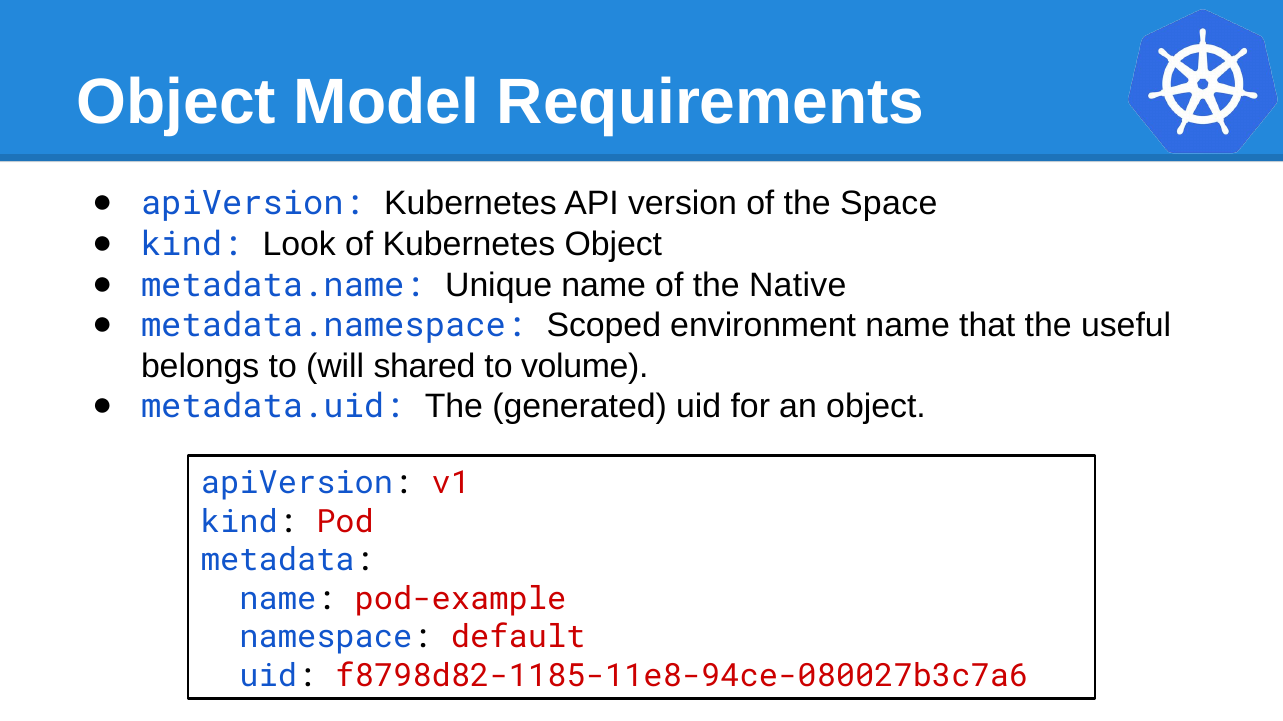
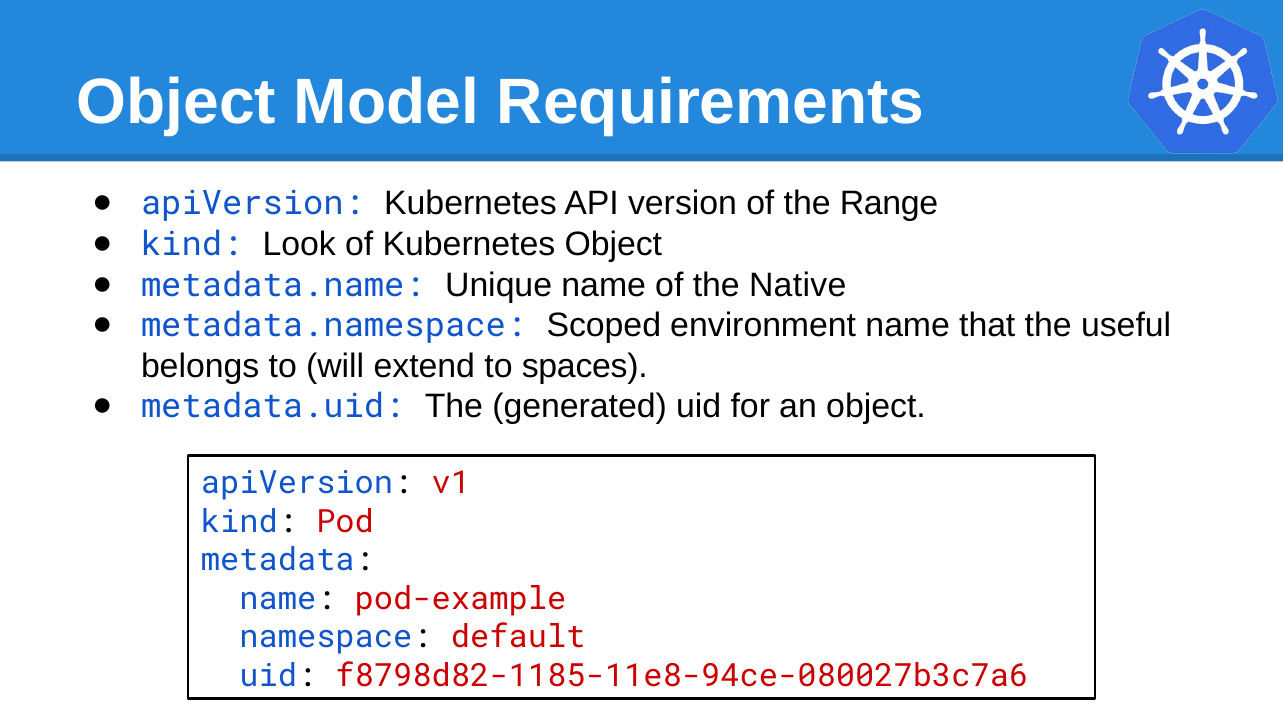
Space: Space -> Range (889, 204)
shared: shared -> extend (424, 366)
volume: volume -> spaces (585, 366)
